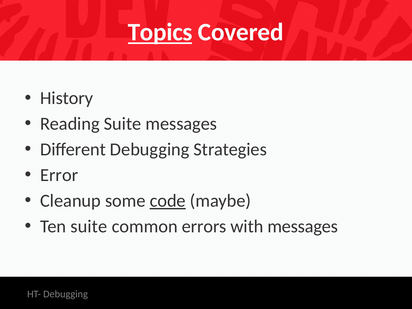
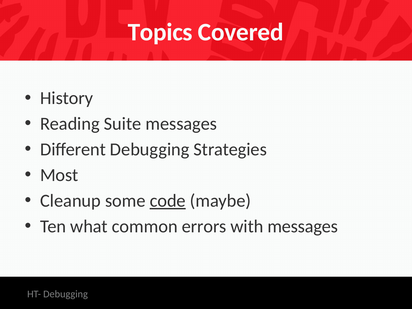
Topics underline: present -> none (160, 32)
Error: Error -> Most (59, 175)
Ten suite: suite -> what (89, 226)
